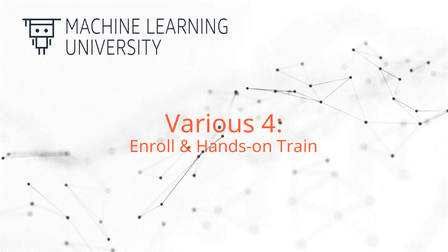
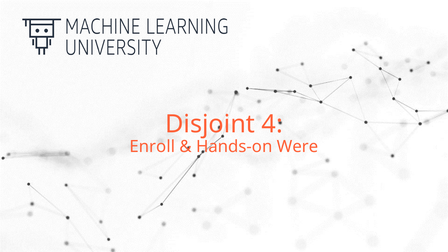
Various: Various -> Disjoint (210, 124)
Train: Train -> Were (298, 147)
